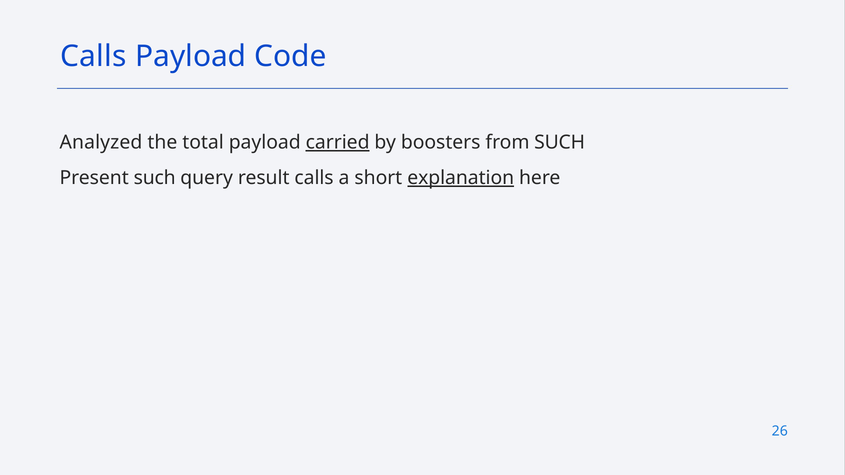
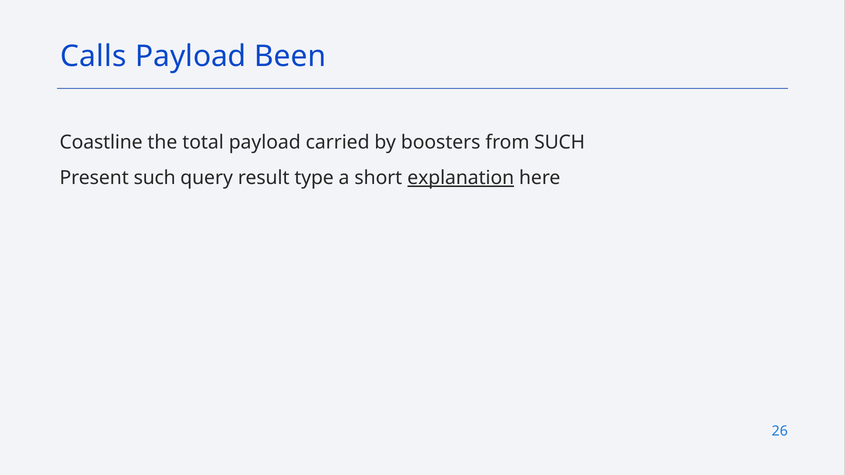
Code: Code -> Been (290, 56)
Analyzed: Analyzed -> Coastline (101, 143)
carried underline: present -> none (338, 143)
result calls: calls -> type (314, 178)
